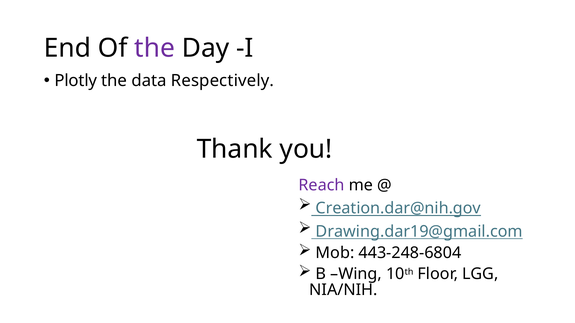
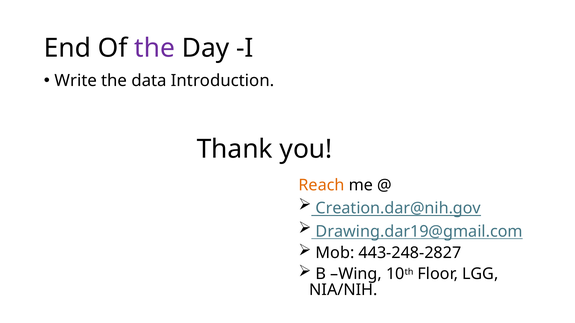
Plotly: Plotly -> Write (76, 81)
Respectively: Respectively -> Introduction (223, 81)
Reach colour: purple -> orange (322, 186)
443-248-6804: 443-248-6804 -> 443-248-2827 (410, 253)
